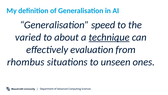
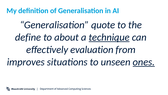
speed: speed -> quote (103, 25)
varied: varied -> define (28, 37)
rhombus: rhombus -> improves (26, 62)
ones underline: none -> present (144, 62)
